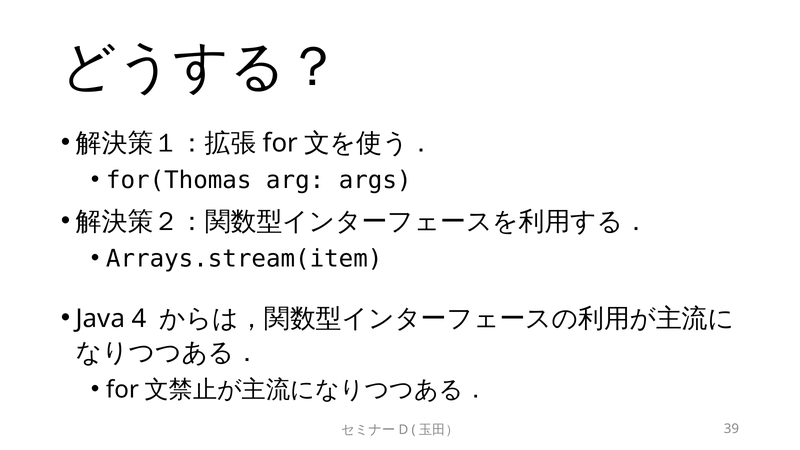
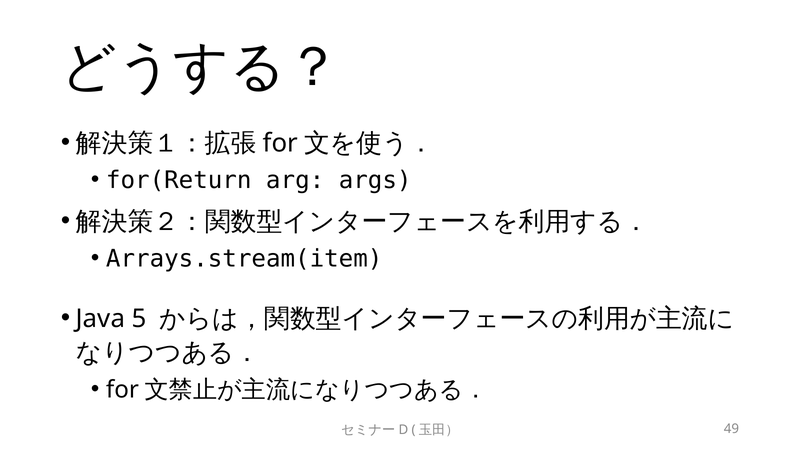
for(Thomas: for(Thomas -> for(Return (179, 180)
4: 4 -> 5 (139, 319)
39: 39 -> 49 (731, 429)
